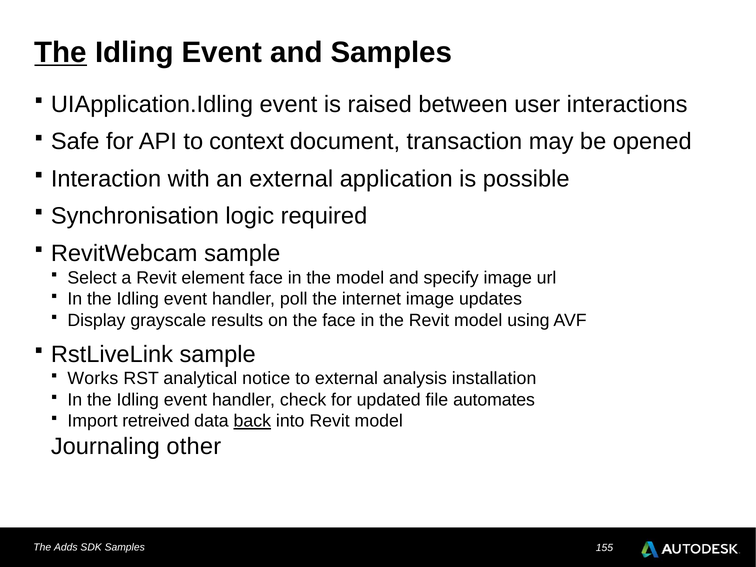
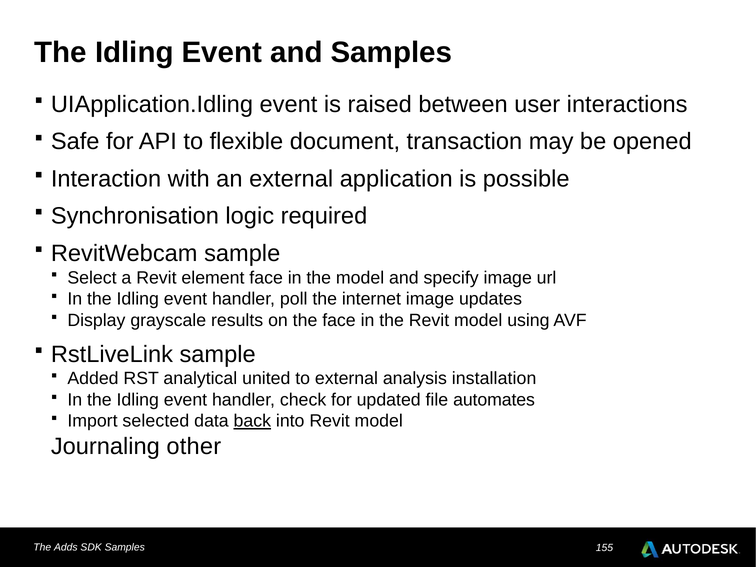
The underline: present -> none (61, 53)
context: context -> flexible (246, 142)
Works: Works -> Added (93, 379)
notice: notice -> united (266, 379)
retreived: retreived -> selected (156, 421)
